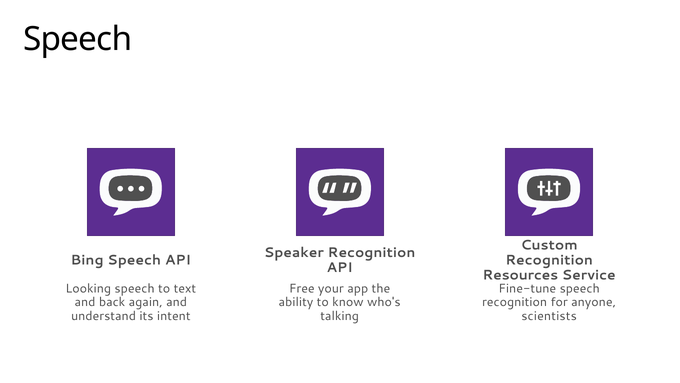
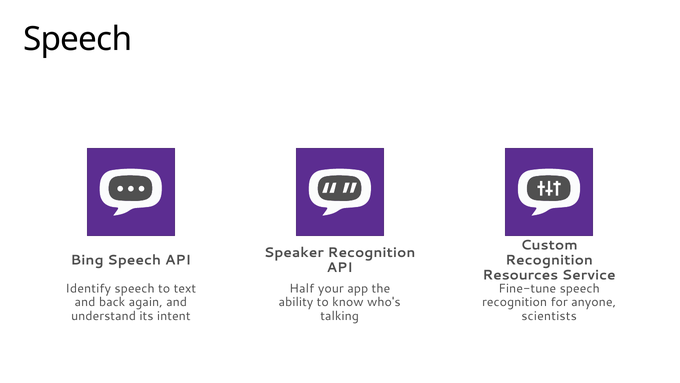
Looking: Looking -> Identify (88, 288)
Free: Free -> Half (302, 288)
